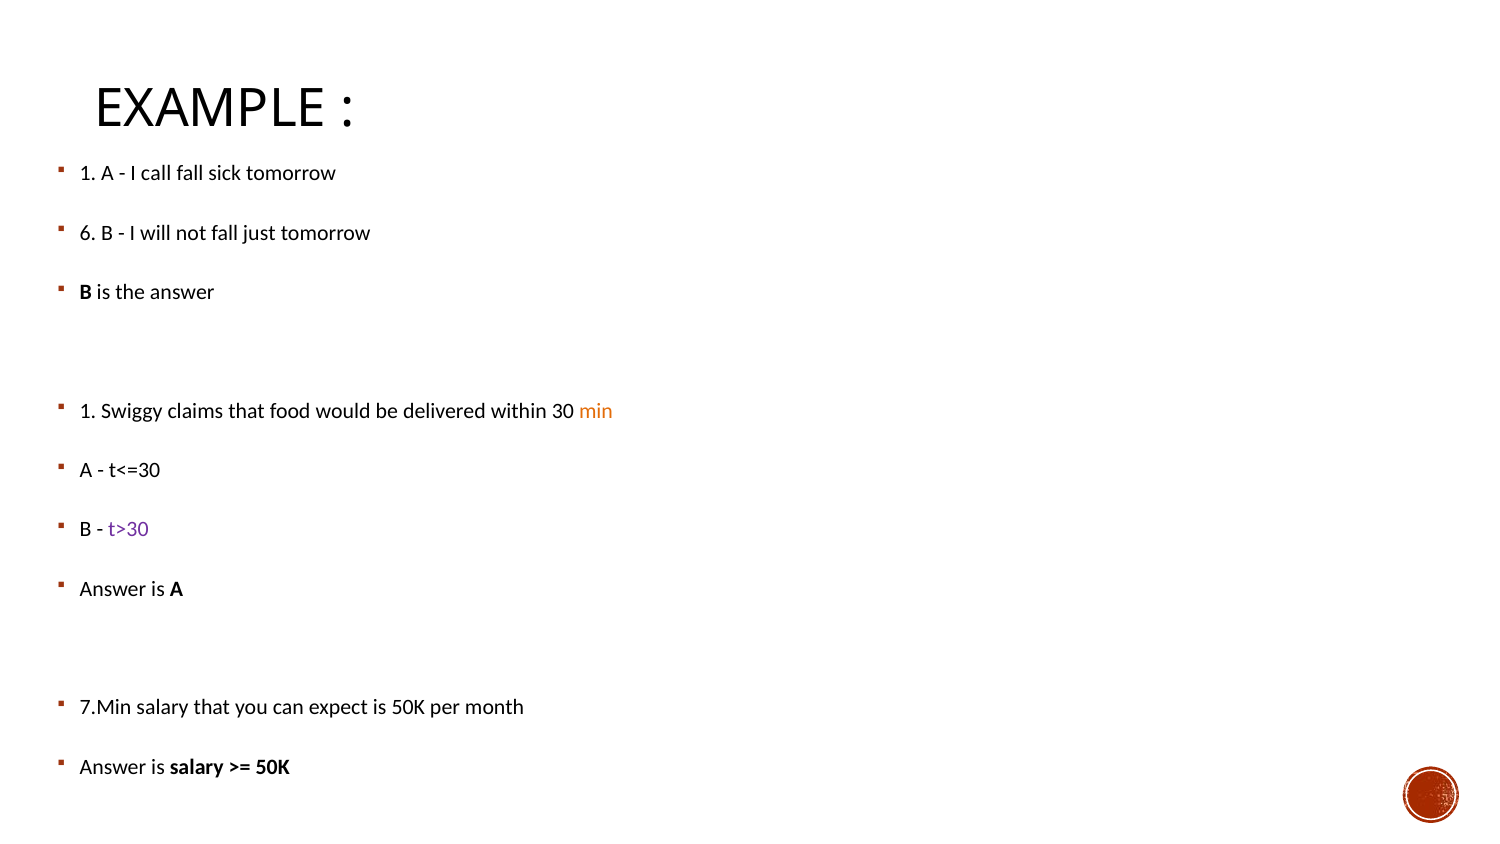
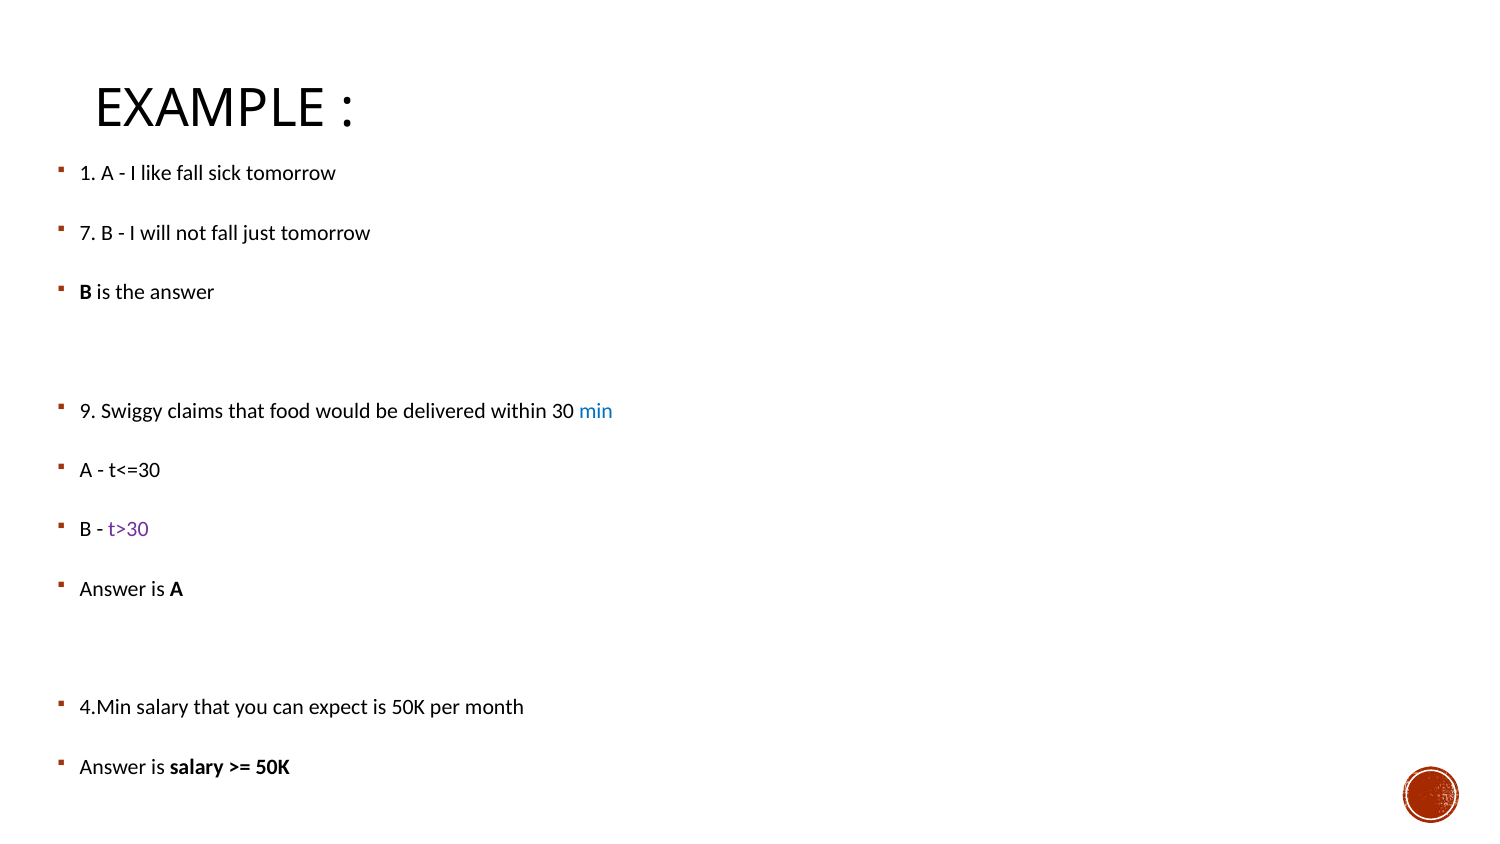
call: call -> like (156, 174)
6: 6 -> 7 (88, 233)
1: 1 -> 9 (88, 411)
min colour: orange -> blue (596, 411)
7.Min: 7.Min -> 4.Min (106, 707)
